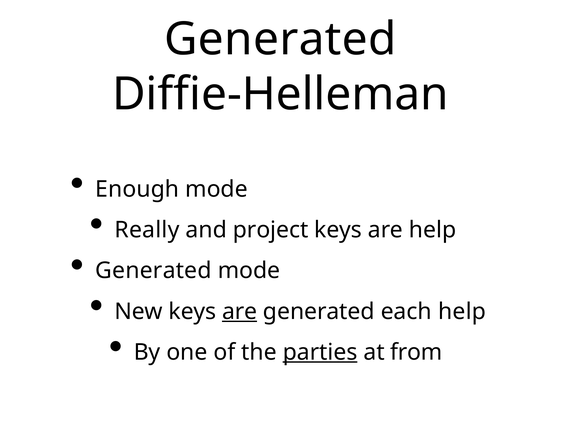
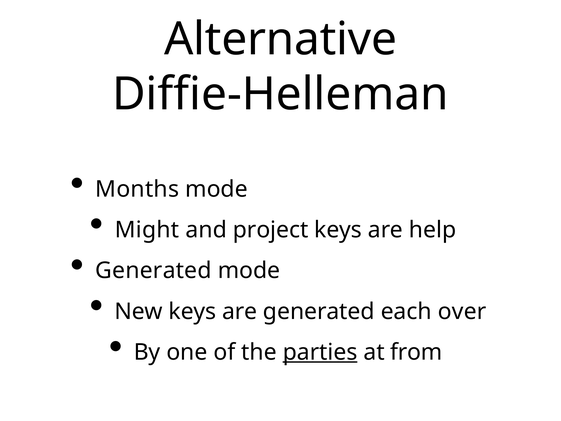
Generated: Generated -> Alternative (281, 39)
Enough: Enough -> Months (137, 189)
Really: Really -> Might (147, 230)
are underline: present -> none (240, 311)
each help: help -> over (462, 311)
